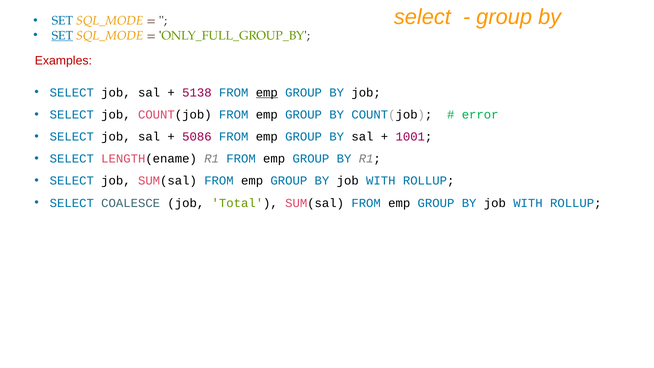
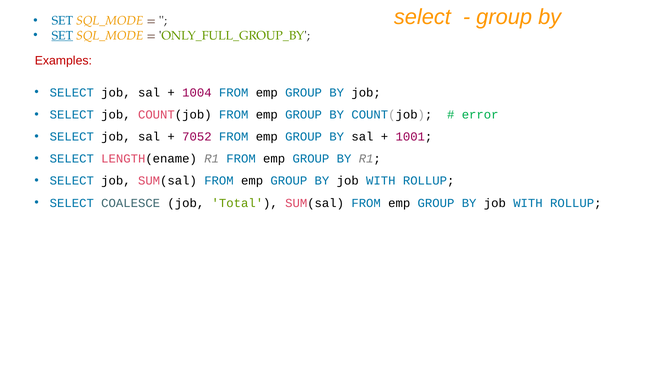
5138: 5138 -> 1004 (197, 93)
emp underline: present -> none (267, 93)
5086: 5086 -> 7052 (197, 137)
